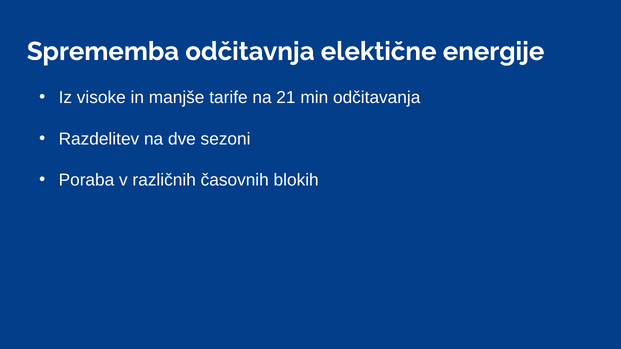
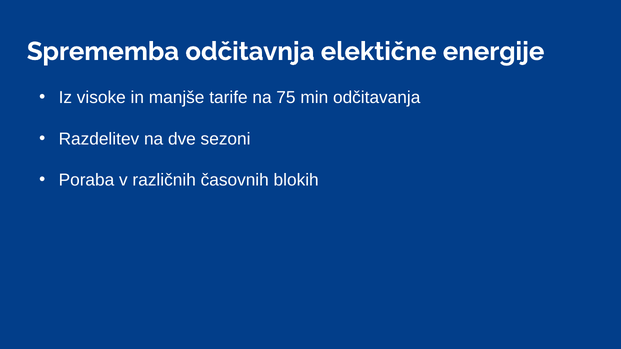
21: 21 -> 75 (286, 98)
